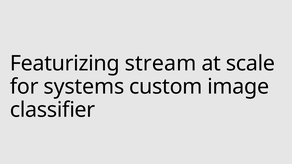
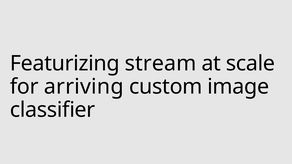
systems: systems -> arriving (84, 87)
